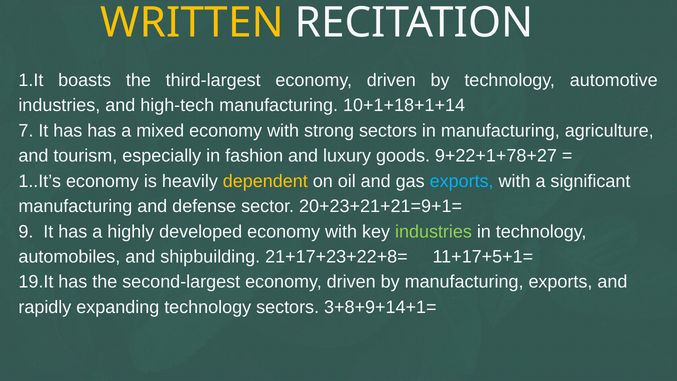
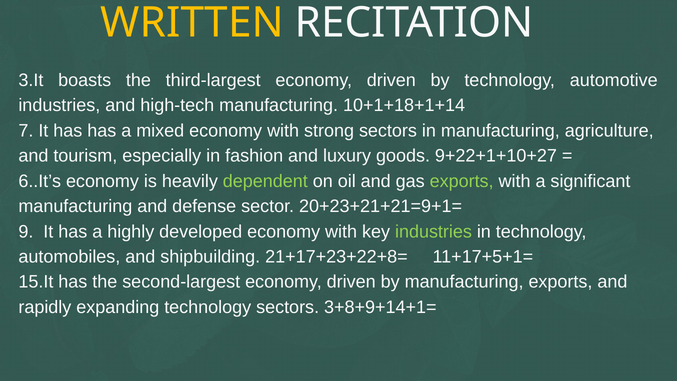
1.It: 1.It -> 3.It (31, 80)
9+22+1+78+27: 9+22+1+78+27 -> 9+22+1+10+27 (496, 156)
1..It’s: 1..It’s -> 6..It’s (40, 181)
dependent colour: yellow -> light green (265, 181)
exports colour: light blue -> light green (462, 181)
19.It: 19.It -> 15.It (36, 282)
